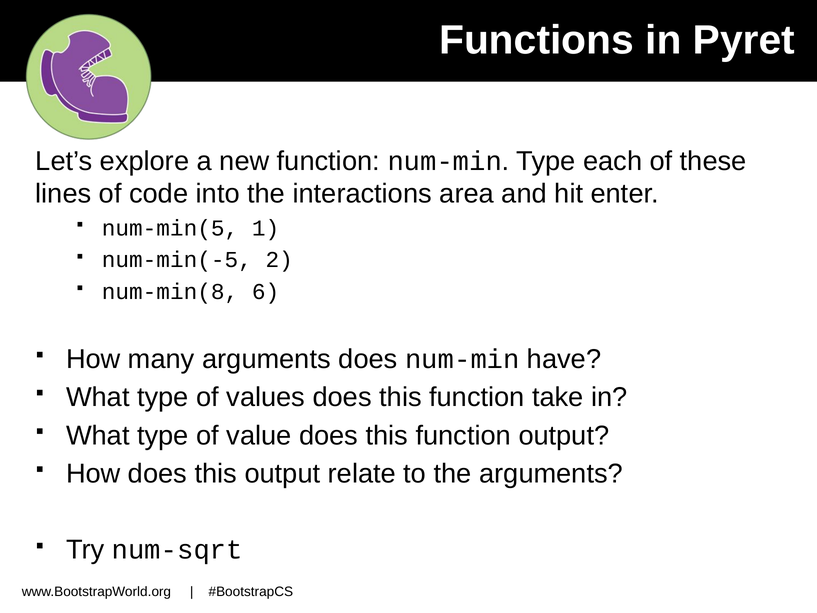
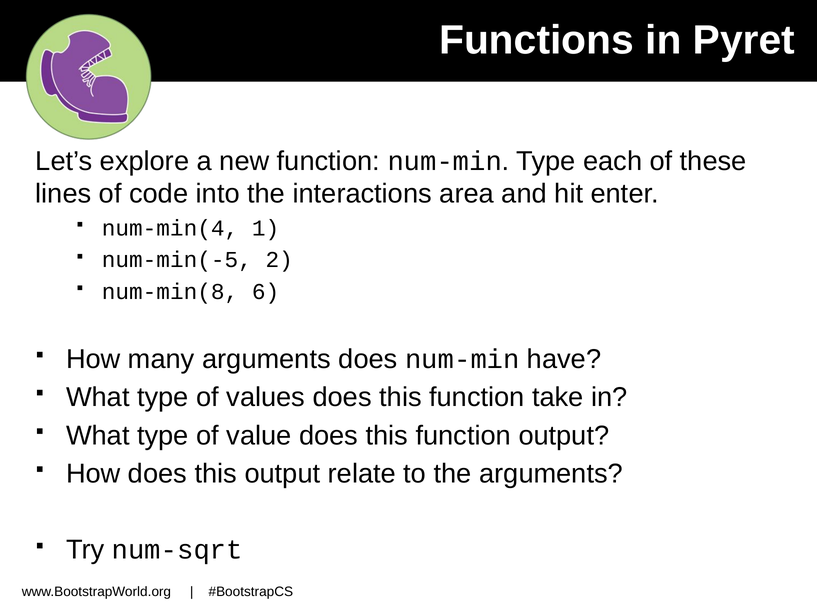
num-min(5: num-min(5 -> num-min(4 (170, 228)
